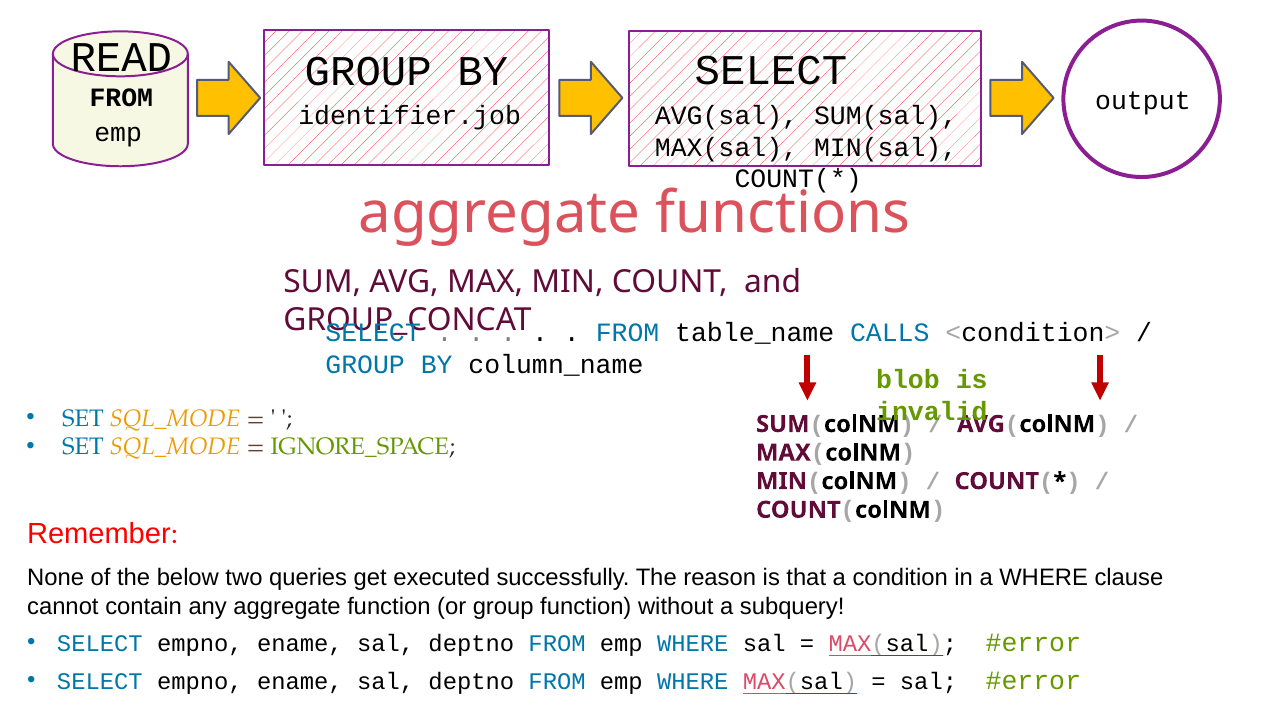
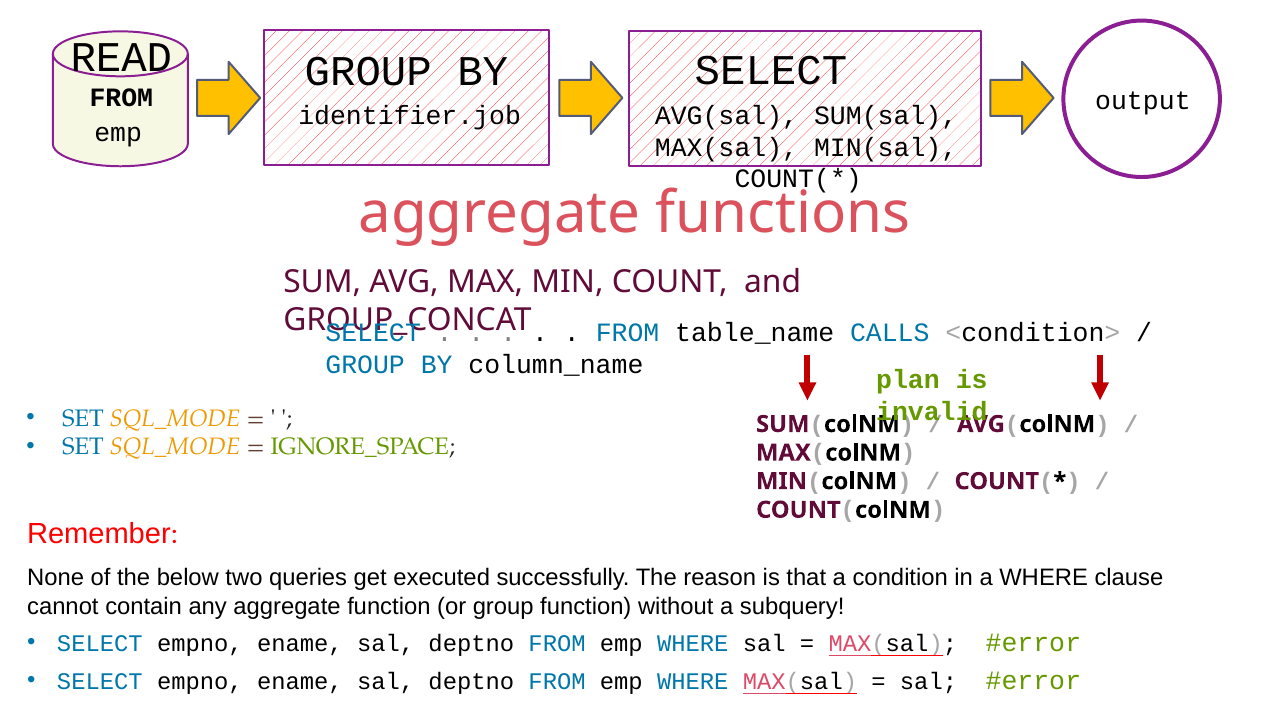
blob: blob -> plan (908, 380)
